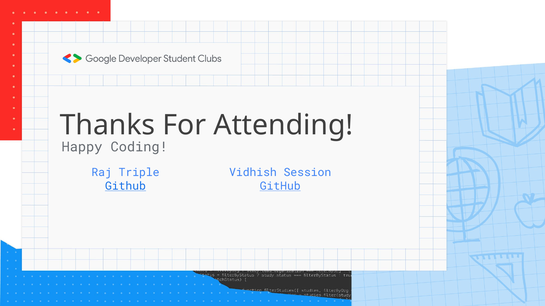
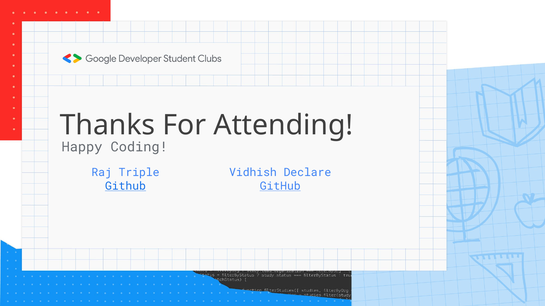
Session: Session -> Declare (307, 173)
